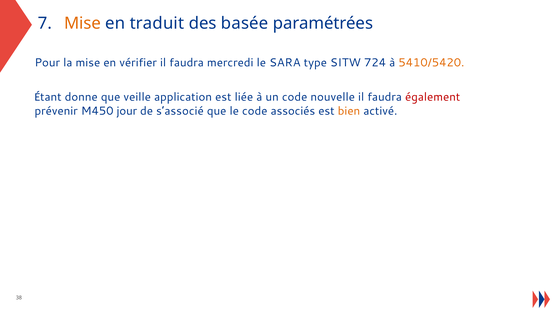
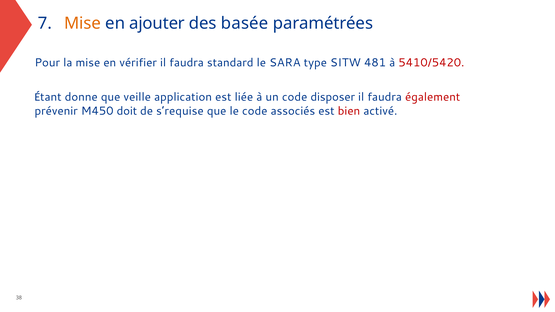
traduit: traduit -> ajouter (157, 23)
mercredi: mercredi -> standard (230, 63)
724: 724 -> 481 (375, 63)
5410/5420 colour: orange -> red (431, 63)
nouvelle: nouvelle -> disposer (333, 97)
jour: jour -> doit (127, 111)
s’associé: s’associé -> s’requise (180, 111)
bien colour: orange -> red (349, 111)
